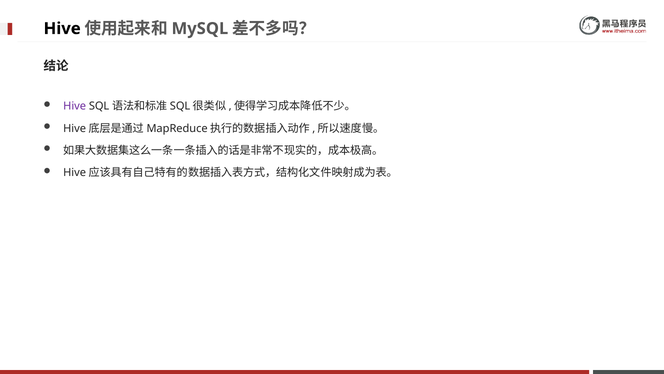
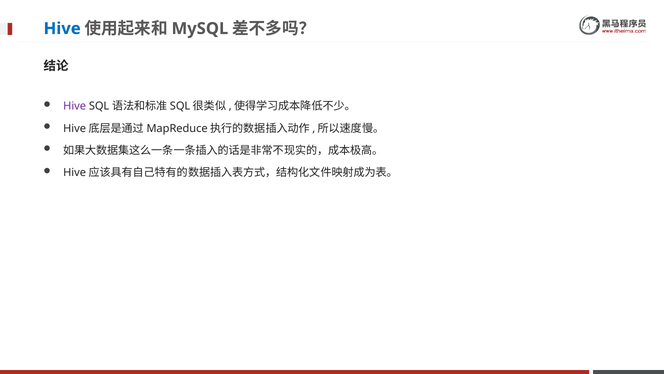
Hive colour: black -> blue (62, 29)
